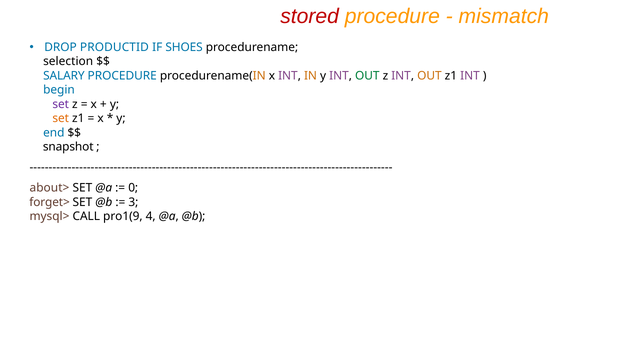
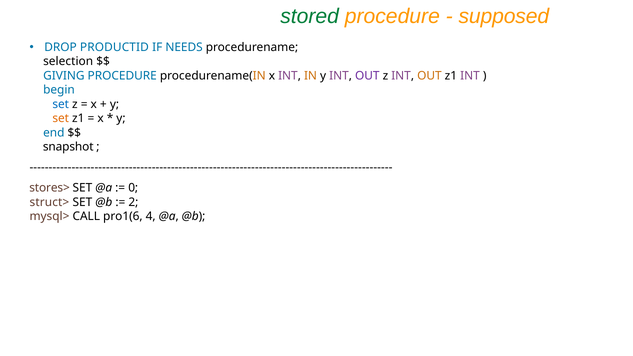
stored colour: red -> green (310, 16)
mismatch: mismatch -> supposed (504, 16)
SHOES: SHOES -> NEEDS (184, 47)
SALARY: SALARY -> GIVING (64, 76)
OUT colour: green -> purple (367, 76)
set colour: purple -> blue (61, 104)
about>: about> -> stores> (50, 188)
forget>: forget> -> struct> (49, 202)
3: 3 -> 2 (133, 202)
pro1(9: pro1(9 -> pro1(6 (123, 217)
